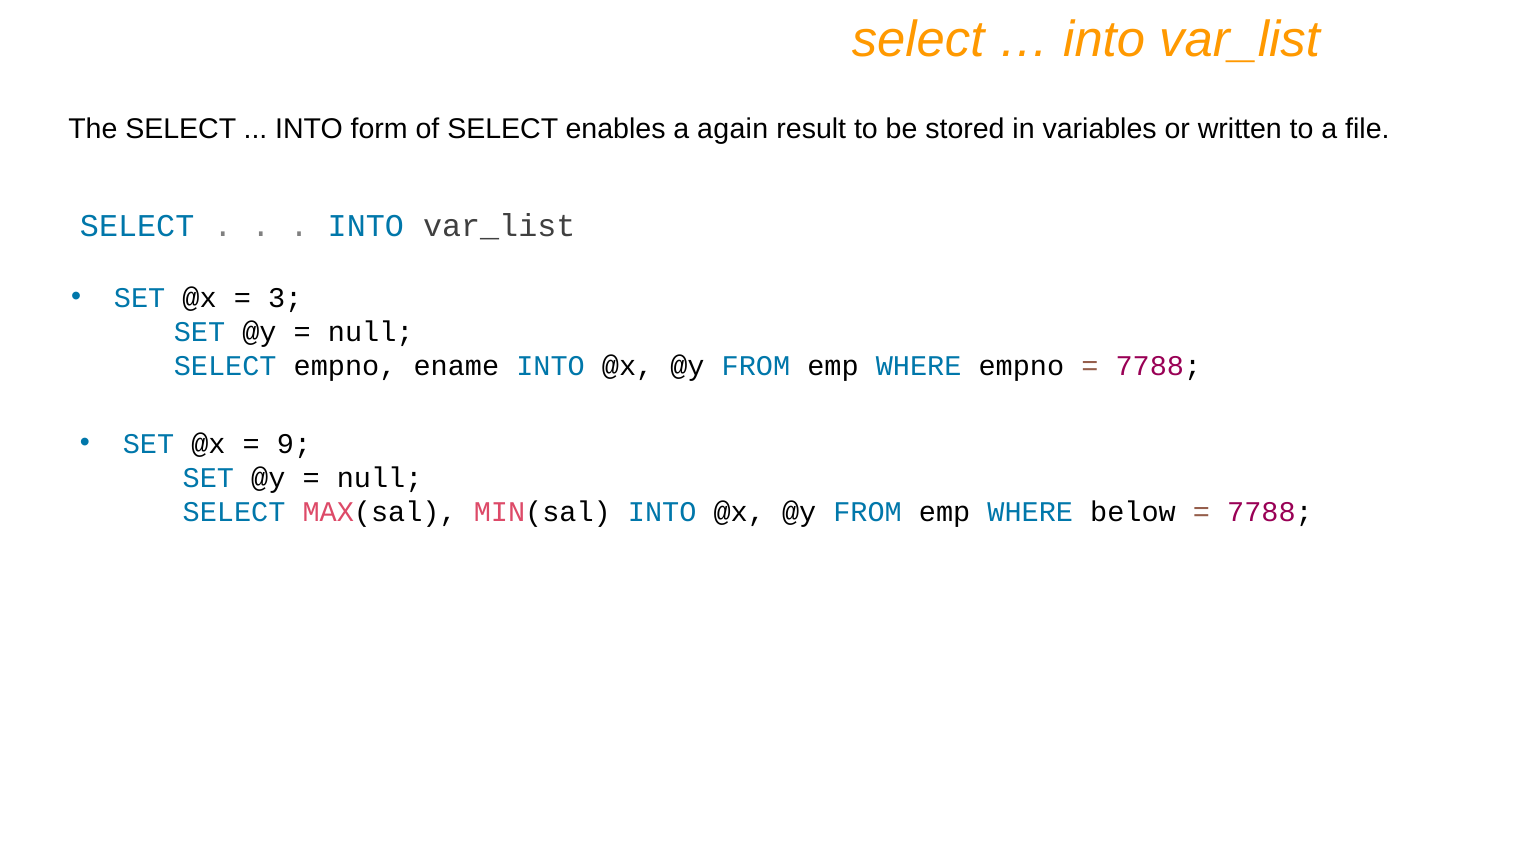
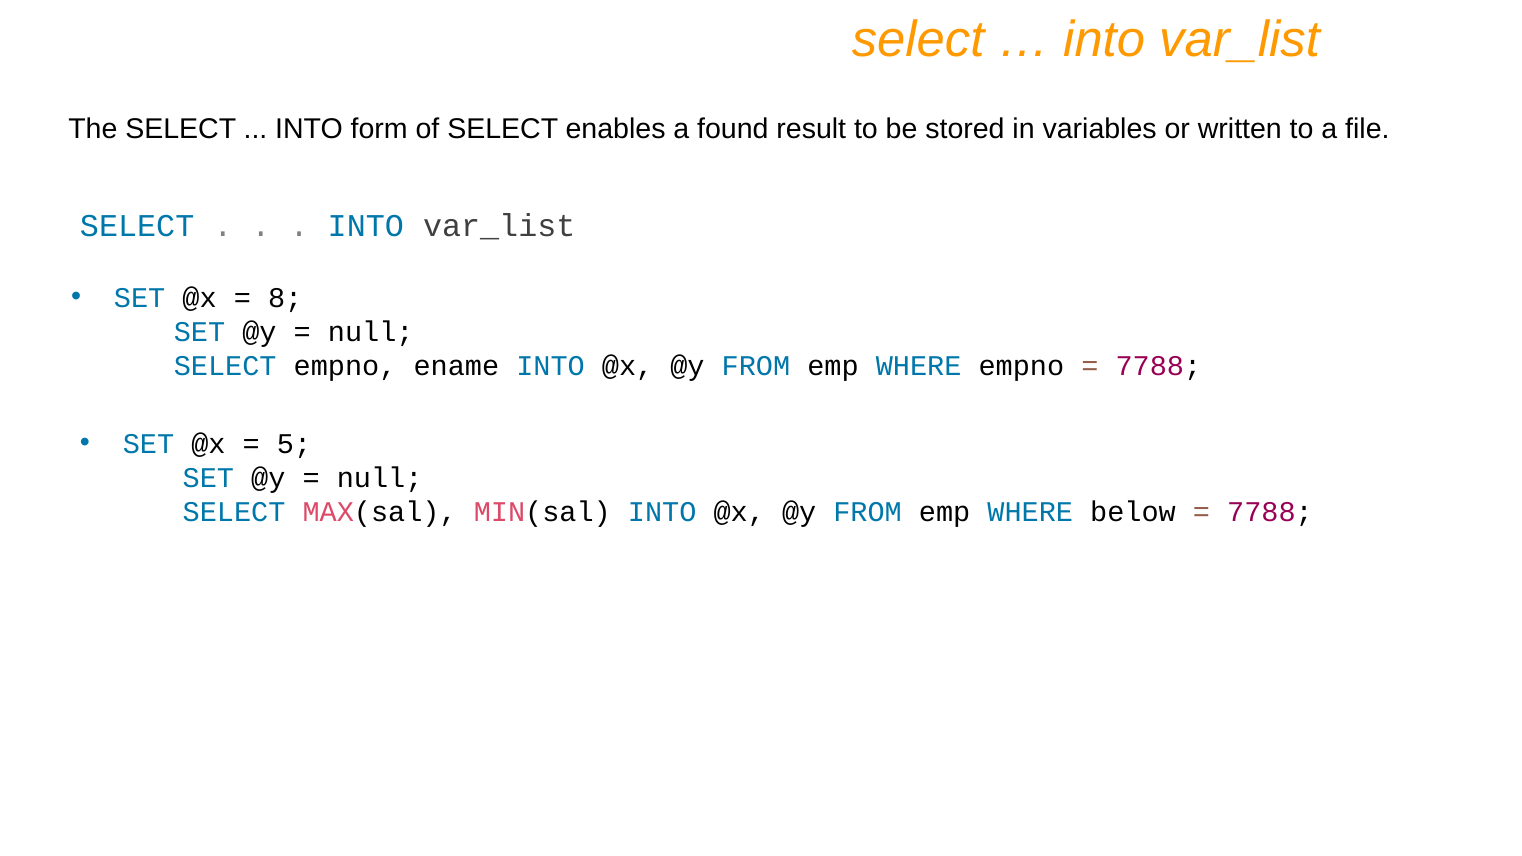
again: again -> found (733, 129)
3: 3 -> 8 (285, 298)
9: 9 -> 5 (294, 444)
